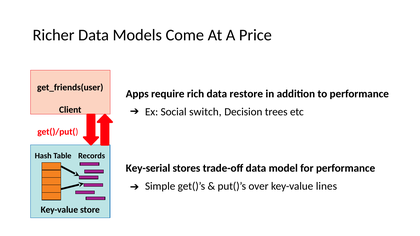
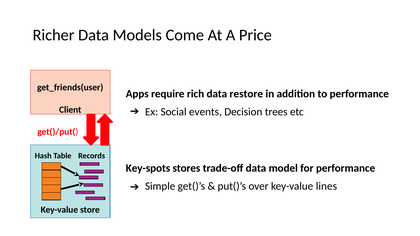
switch: switch -> events (205, 112)
Key-serial: Key-serial -> Key-spots (148, 169)
